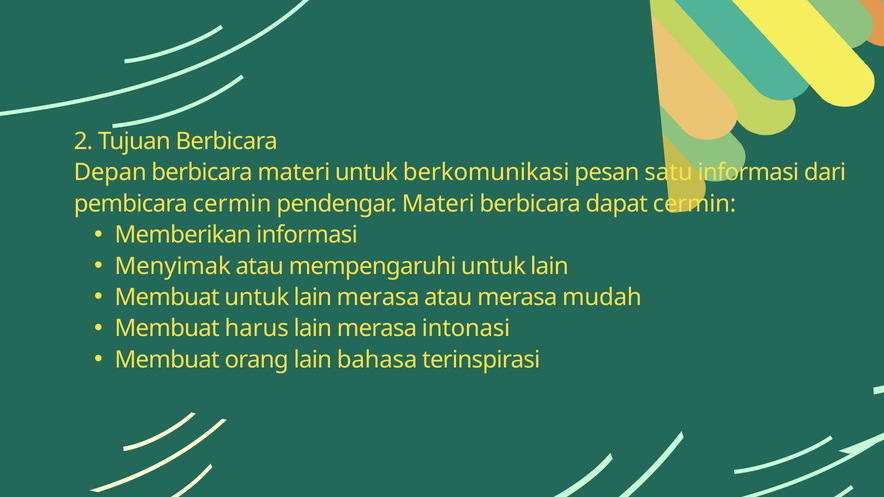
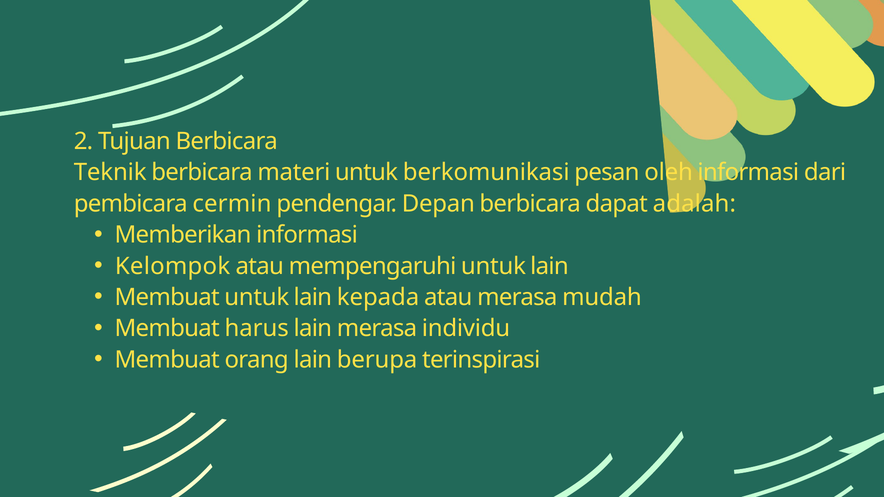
Depan: Depan -> Teknik (110, 173)
satu: satu -> oleh (669, 173)
pendengar Materi: Materi -> Depan (438, 204)
dapat cermin: cermin -> adalah (694, 204)
Menyimak: Menyimak -> Kelompok (173, 266)
merasa: merasa -> kepada (378, 298)
intonasi: intonasi -> individu (466, 329)
bahasa: bahasa -> berupa (377, 360)
